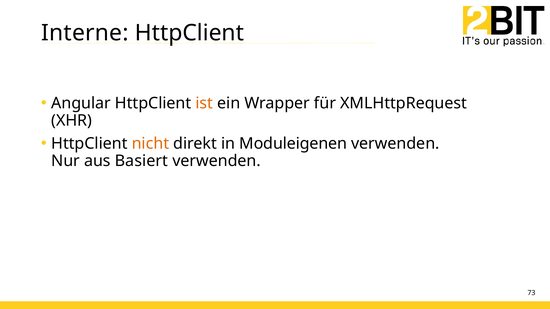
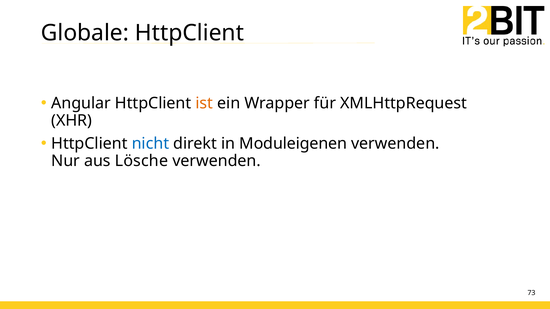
Interne: Interne -> Globale (85, 33)
nicht colour: orange -> blue (150, 144)
Basiert: Basiert -> Lösche (141, 161)
